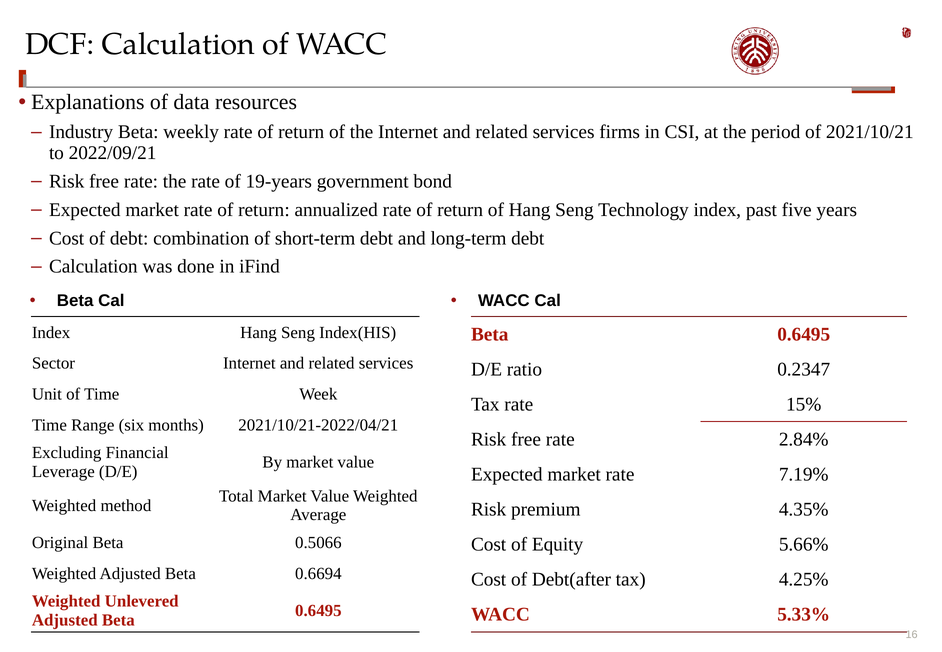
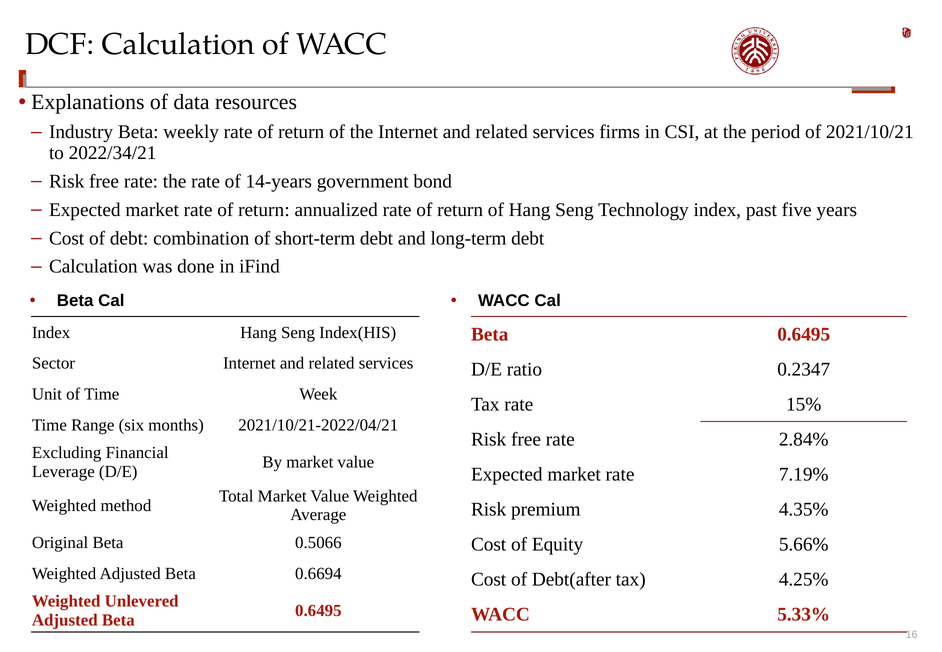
2022/09/21: 2022/09/21 -> 2022/34/21 (113, 153)
19-years: 19-years -> 14-years (279, 181)
